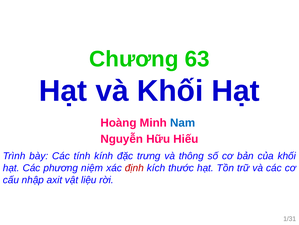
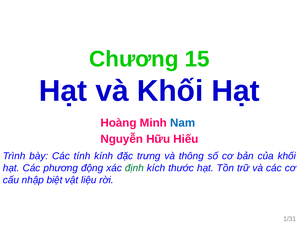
63: 63 -> 15 (197, 59)
niệm: niệm -> động (92, 167)
định colour: red -> green (134, 167)
axit: axit -> biệt (54, 179)
